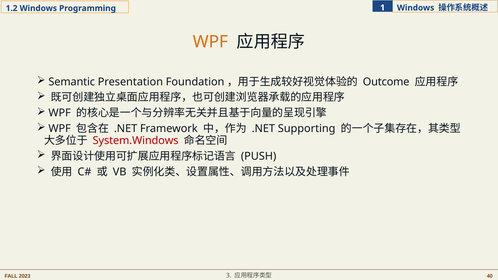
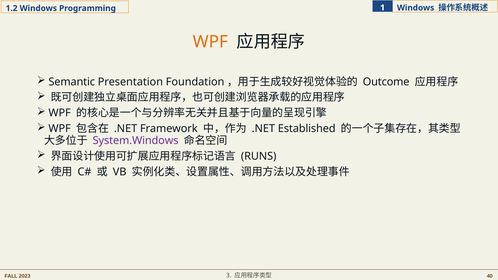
Supporting: Supporting -> Established (307, 129)
System.Windows colour: red -> purple (136, 141)
PUSH: PUSH -> RUNS (259, 156)
